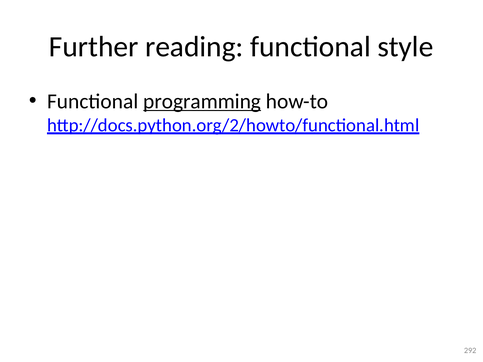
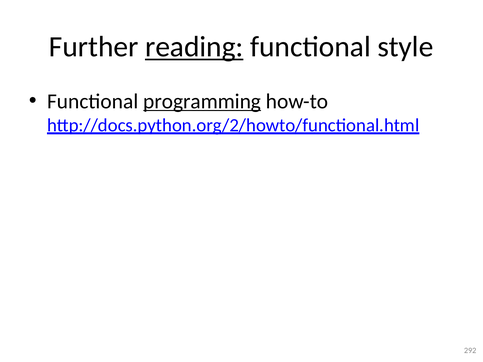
reading underline: none -> present (194, 47)
